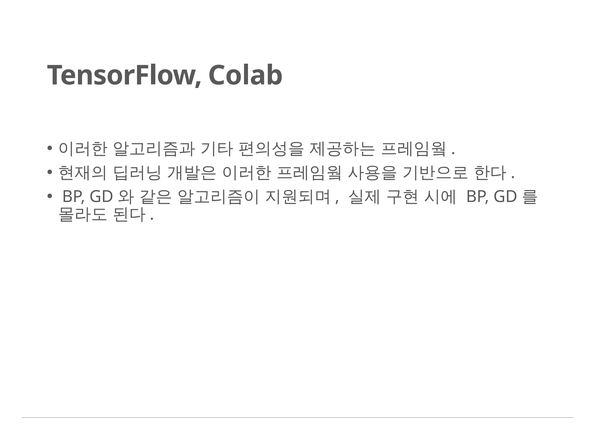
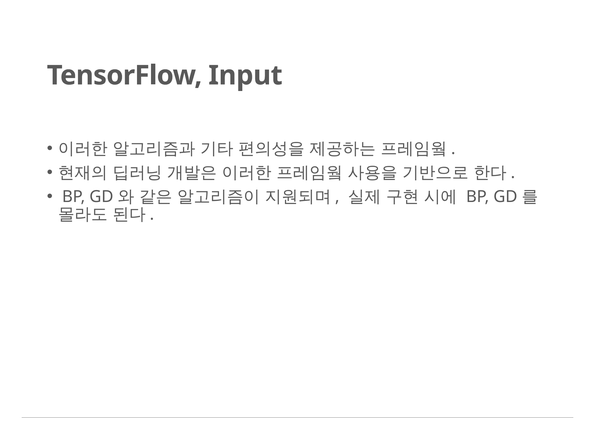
Colab: Colab -> Input (245, 75)
